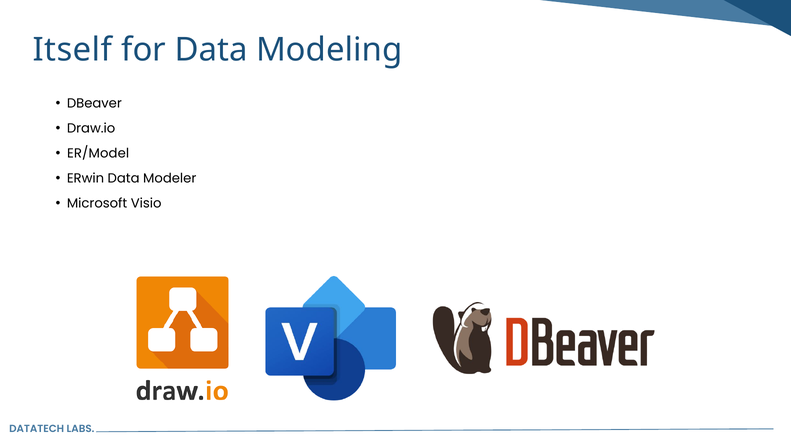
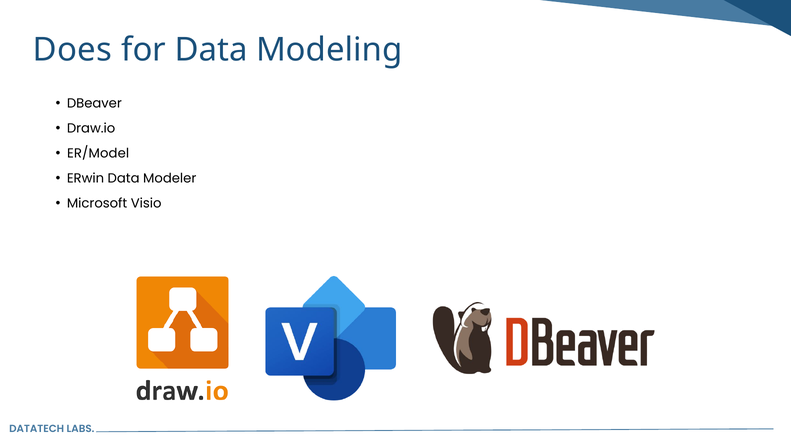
Itself: Itself -> Does (72, 50)
